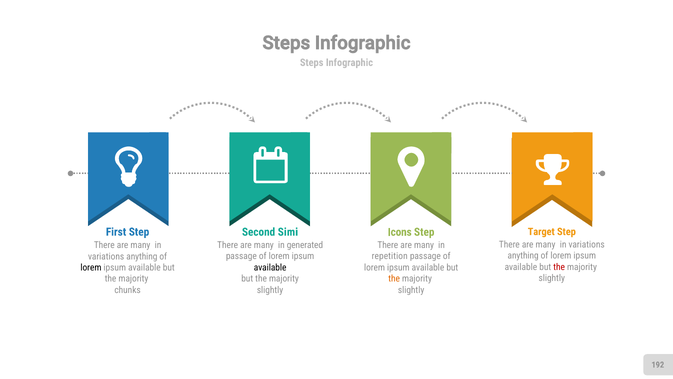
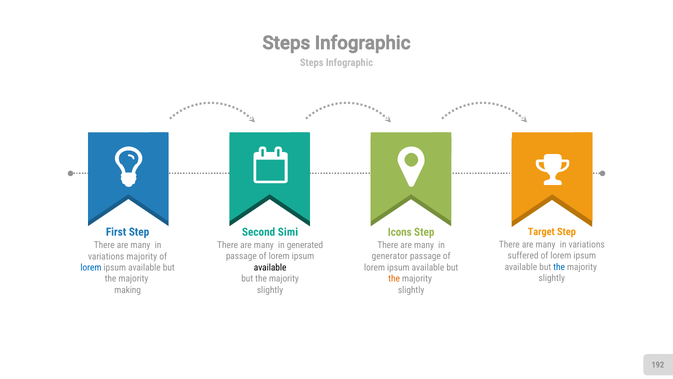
anything: anything -> suffered (523, 256)
repetition: repetition -> generator (390, 256)
anything: anything -> majority (142, 256)
the colour: red -> blue (559, 267)
lorem colour: black -> blue (91, 267)
chunks: chunks -> making (128, 290)
